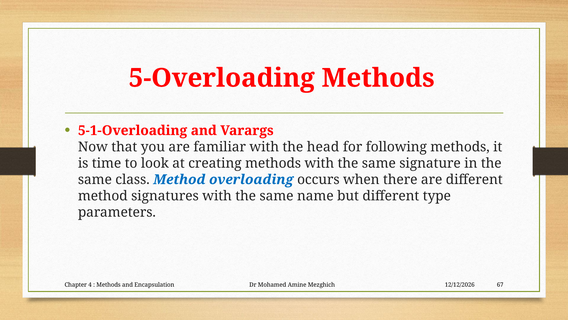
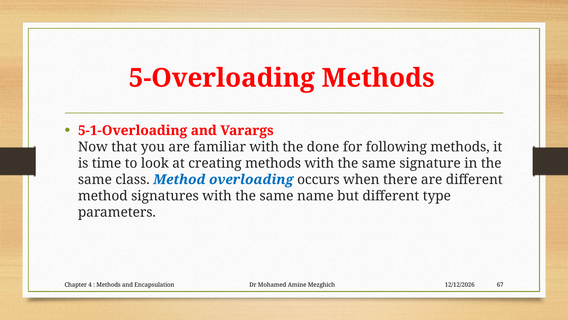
head: head -> done (323, 147)
